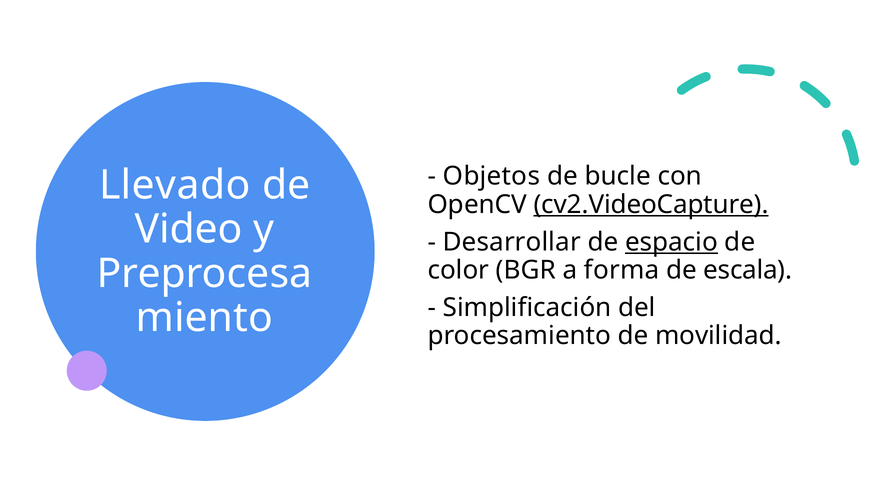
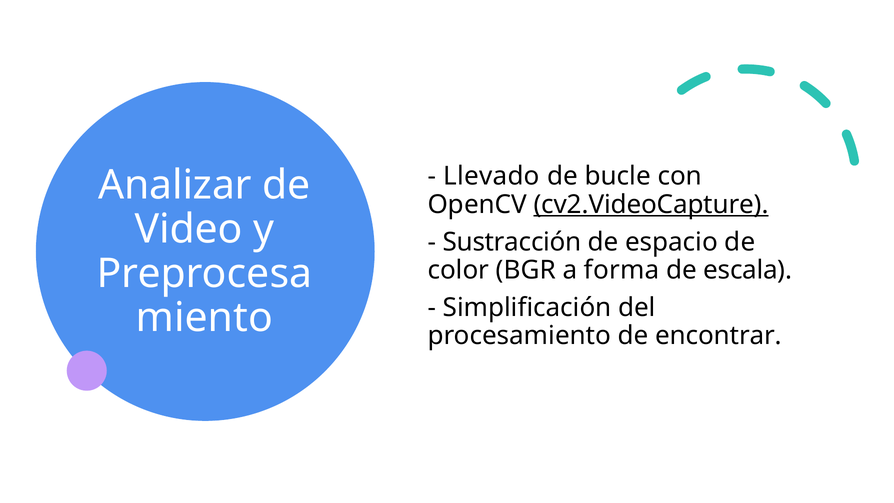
Objetos: Objetos -> Llevado (491, 176)
Llevado: Llevado -> Analizar (175, 185)
Desarrollar: Desarrollar -> Sustracción (512, 242)
espacio underline: present -> none (671, 242)
movilidad: movilidad -> encontrar (718, 336)
